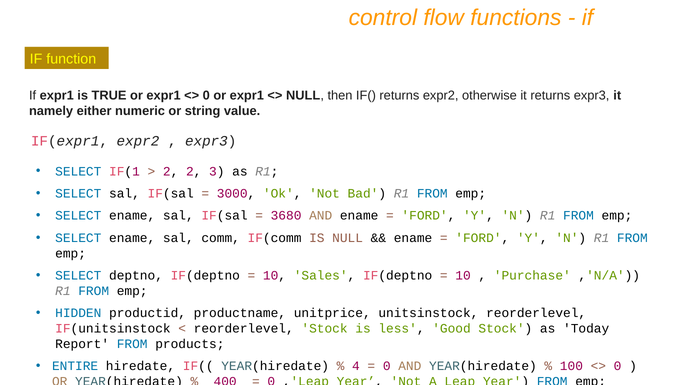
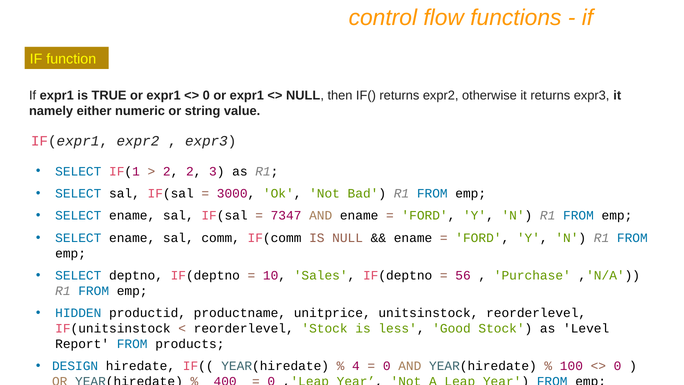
3680: 3680 -> 7347 (286, 216)
10: 10 -> 56 (463, 275)
Today: Today -> Level (586, 328)
ENTIRE: ENTIRE -> DESIGN (75, 366)
